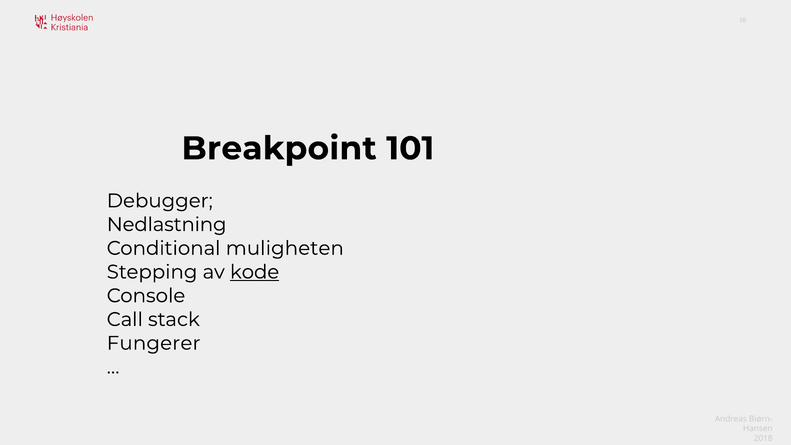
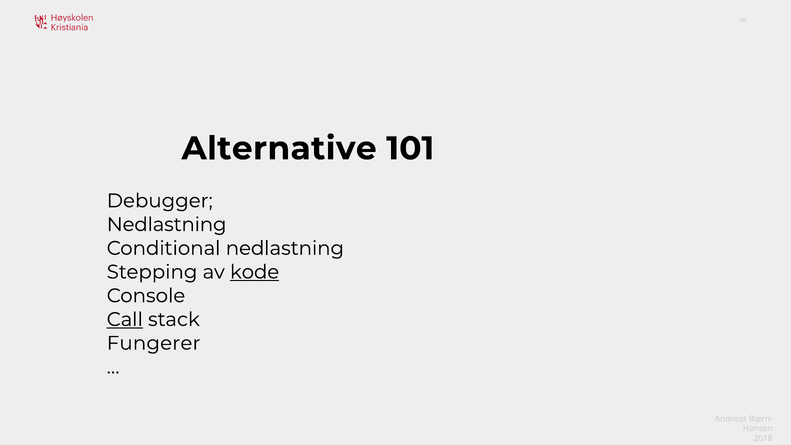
Breakpoint: Breakpoint -> Alternative (279, 148)
Conditional muligheten: muligheten -> nedlastning (285, 248)
Call underline: none -> present (125, 320)
